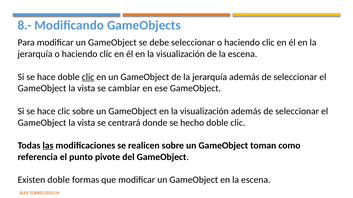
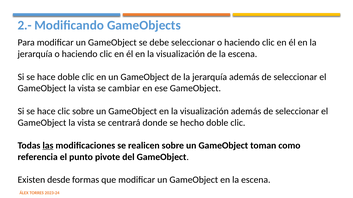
8.-: 8.- -> 2.- (25, 25)
clic underline: present -> none (88, 77)
Existen doble: doble -> desde (59, 180)
